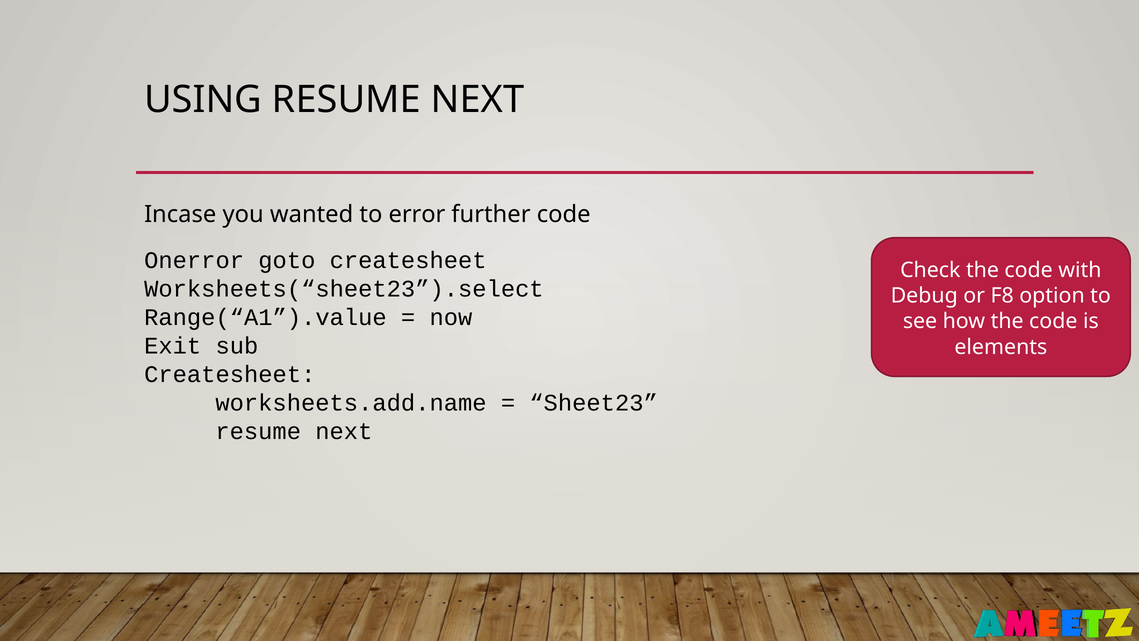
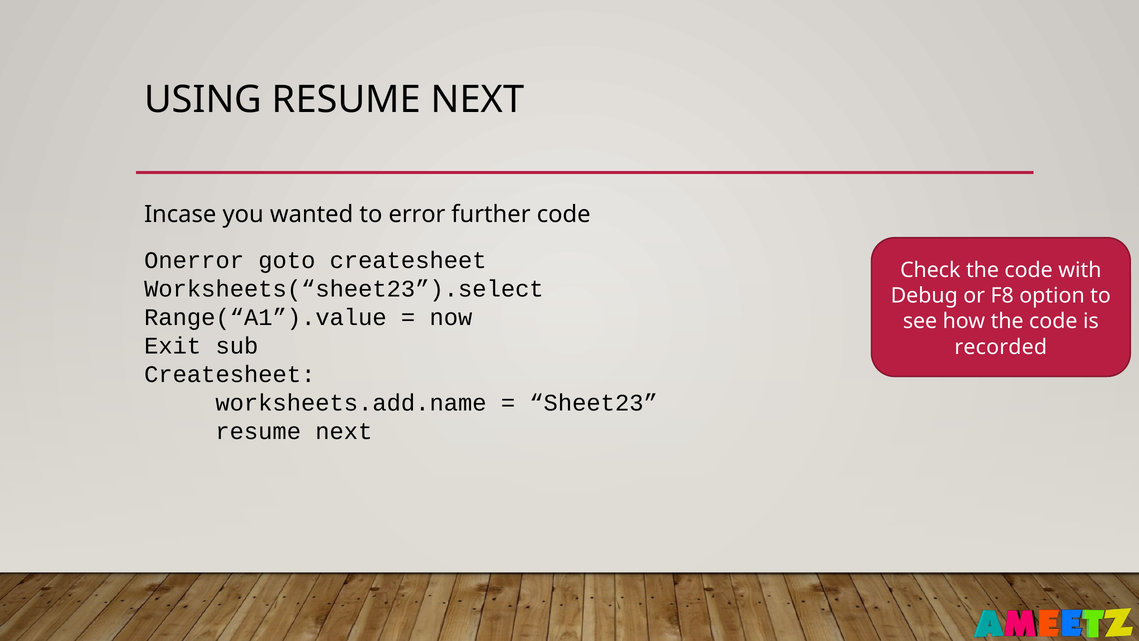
elements: elements -> recorded (1001, 347)
